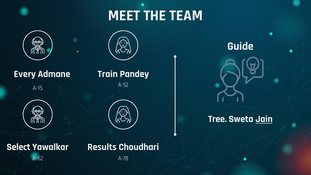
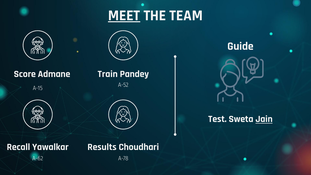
MEET underline: none -> present (124, 15)
Every: Every -> Score (25, 74)
Tree: Tree -> Test (217, 119)
Select: Select -> Recall (18, 147)
